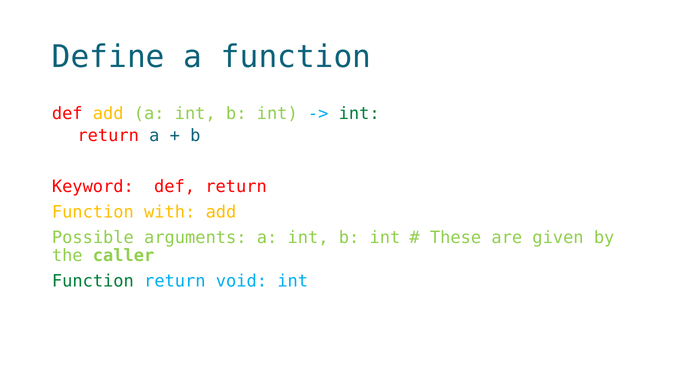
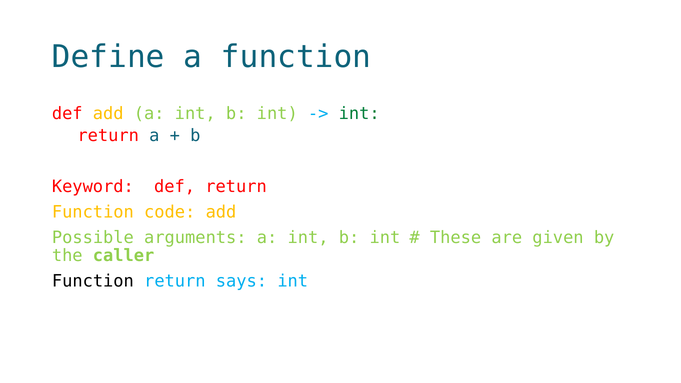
with: with -> code (170, 212)
Function colour: green -> black (93, 281)
void: void -> says (241, 281)
